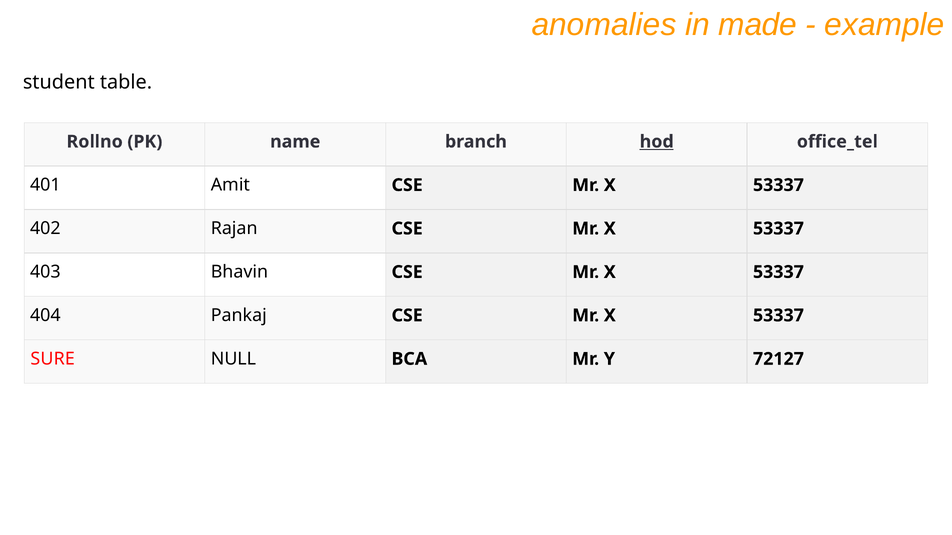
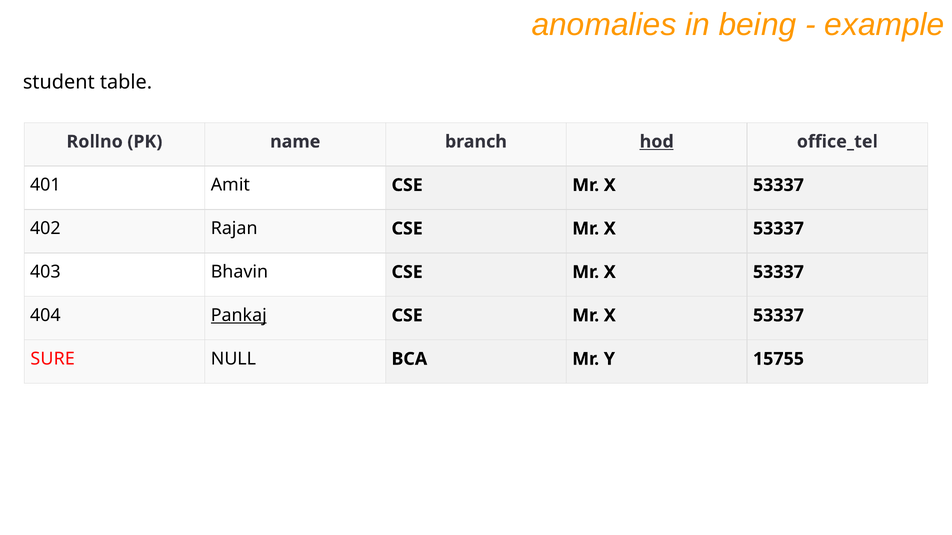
made: made -> being (758, 25)
Pankaj underline: none -> present (239, 316)
72127: 72127 -> 15755 (778, 359)
